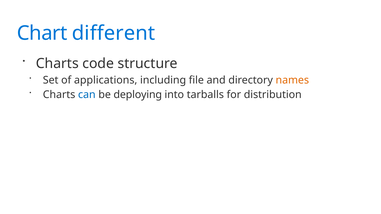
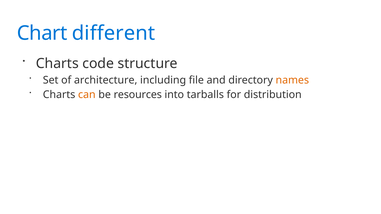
applications: applications -> architecture (106, 80)
can colour: blue -> orange (87, 95)
deploying: deploying -> resources (138, 95)
